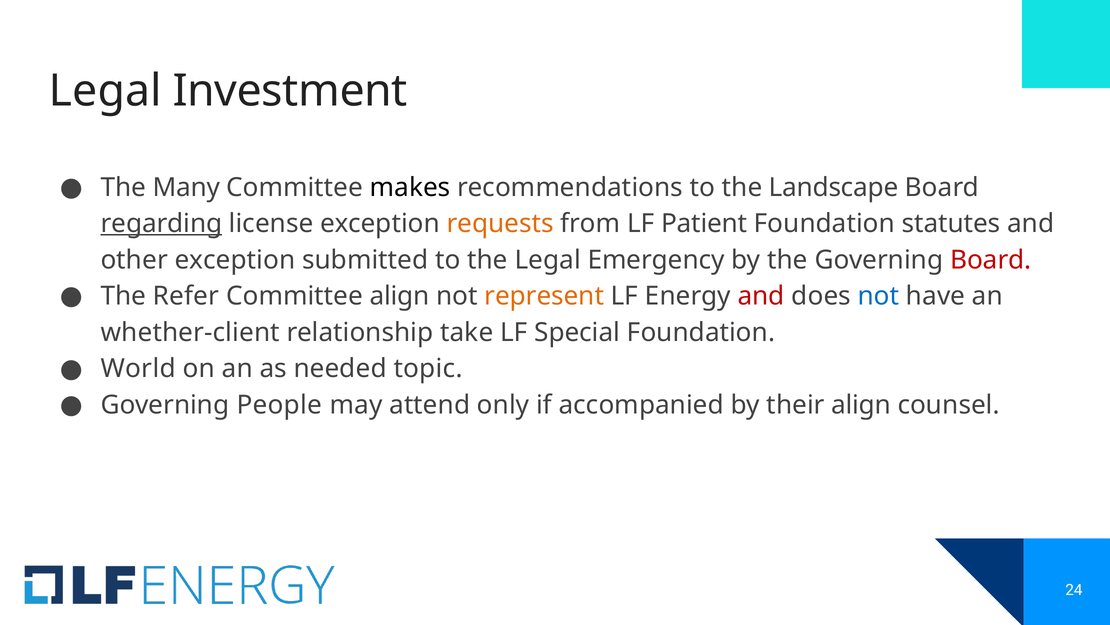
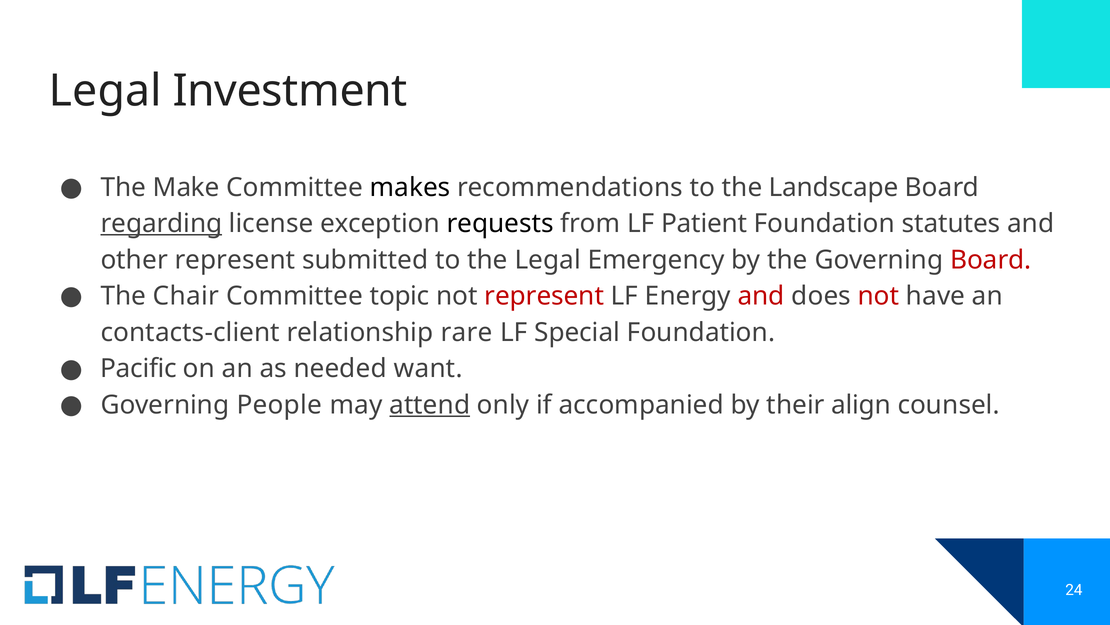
Many: Many -> Make (186, 187)
requests colour: orange -> black (500, 223)
other exception: exception -> represent (235, 260)
Refer: Refer -> Chair (186, 296)
Committee align: align -> topic (400, 296)
represent colour: orange -> red (544, 296)
not colour: blue -> red (878, 296)
whether-client: whether-client -> contacts-client (190, 332)
take: take -> rare (467, 332)
World: World -> Pacific (138, 368)
topic: topic -> want (428, 368)
attend underline: none -> present (430, 405)
